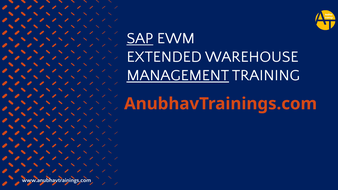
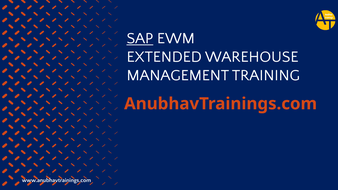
MANAGEMENT underline: present -> none (178, 75)
